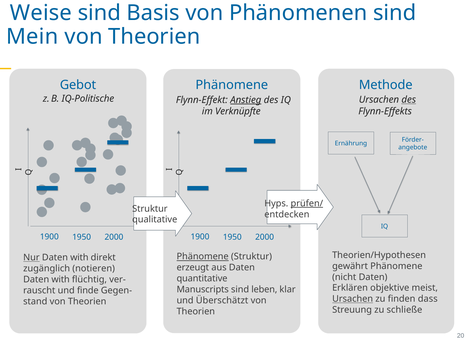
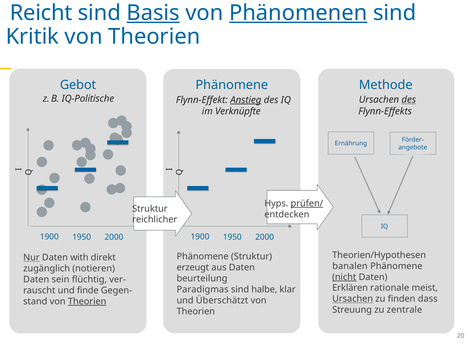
Weise: Weise -> Reicht (41, 13)
Basis underline: none -> present (153, 13)
Phänomenen underline: none -> present (298, 13)
Mein: Mein -> Kritik (32, 36)
qualitative: qualitative -> reichlicher (155, 220)
Phänomene underline: present -> none (203, 257)
gewährt: gewährt -> banalen (350, 266)
nicht underline: none -> present (344, 277)
quantitative: quantitative -> beurteilung (202, 279)
with: with -> sein (61, 280)
objektive: objektive -> rationale (390, 288)
Manuscripts: Manuscripts -> Paradigmas (203, 290)
leben: leben -> halbe (264, 290)
Theorien underline: none -> present (87, 301)
schließe: schließe -> zentrale (404, 310)
